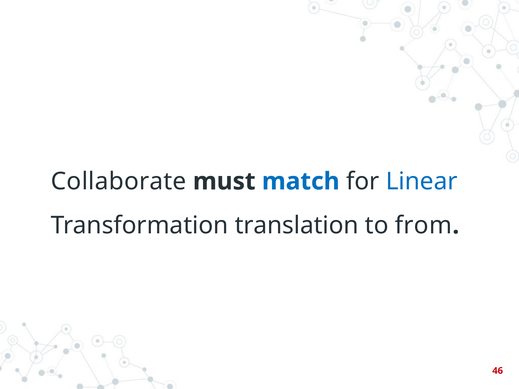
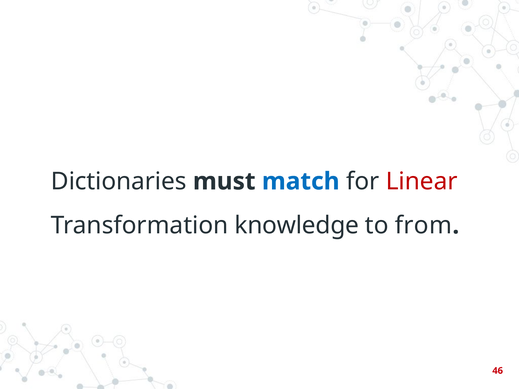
Collaborate: Collaborate -> Dictionaries (119, 181)
Linear colour: blue -> red (422, 181)
translation: translation -> knowledge (297, 226)
